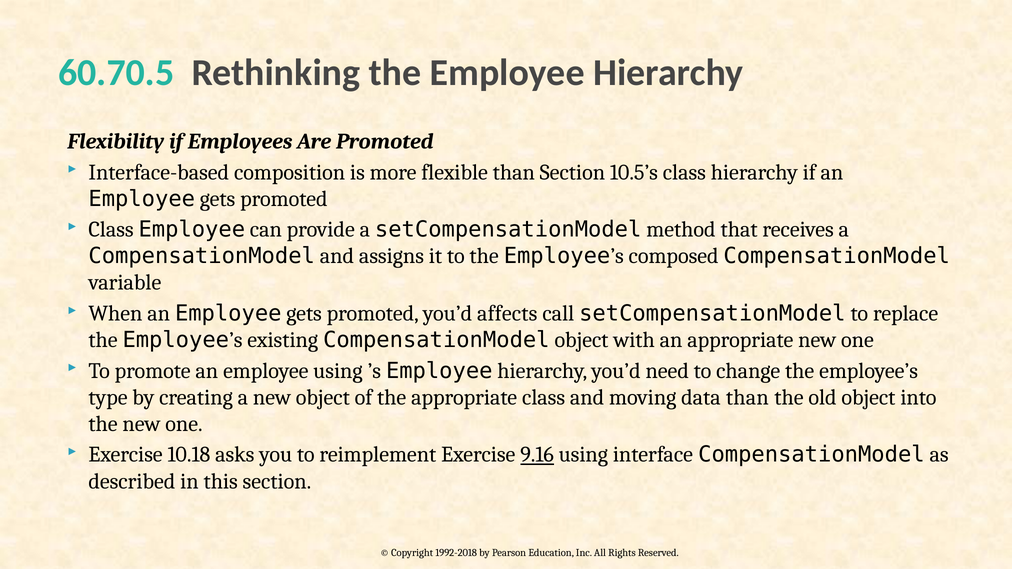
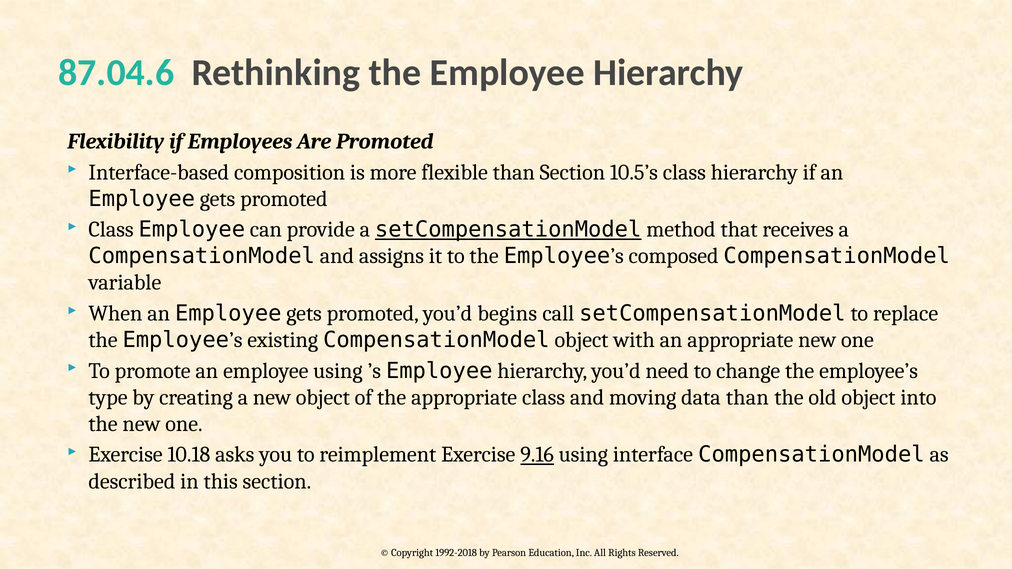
60.70.5: 60.70.5 -> 87.04.6 (116, 73)
setCompensationModel underline: none -> present (508, 230)
affects: affects -> begins (507, 314)
